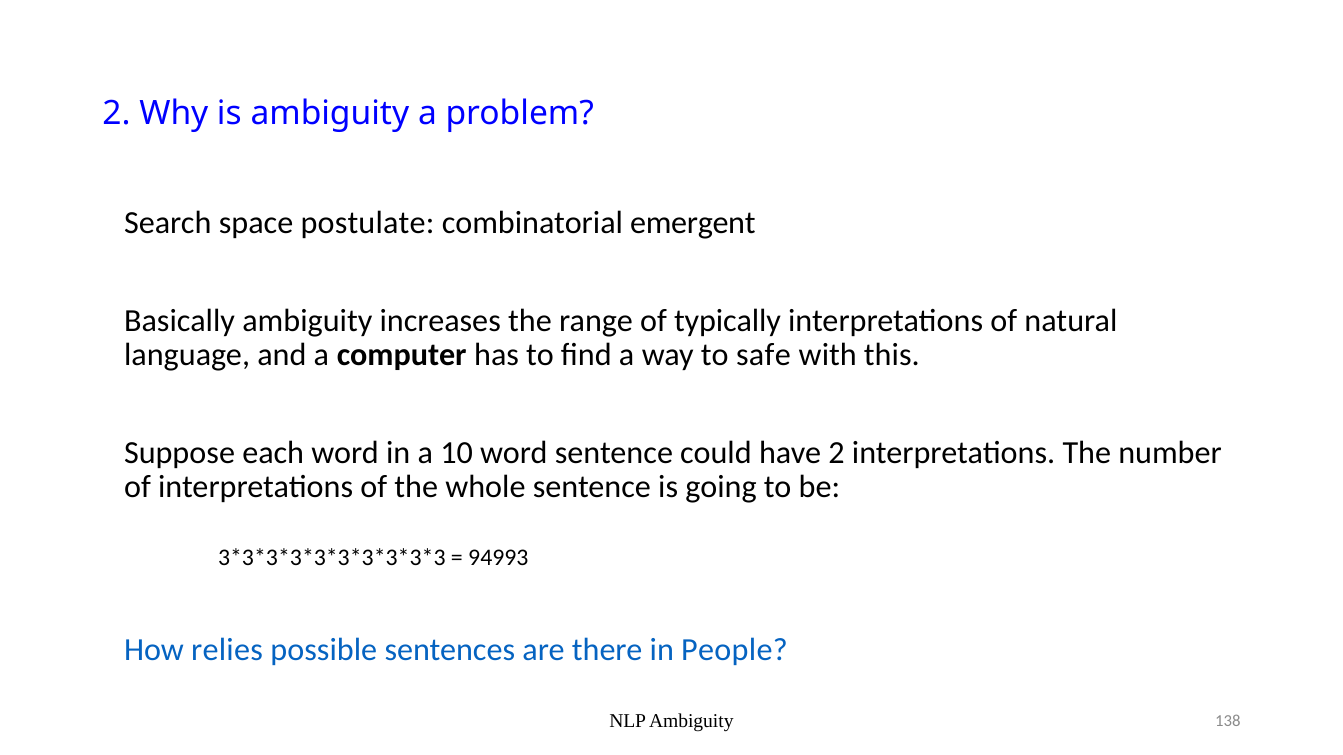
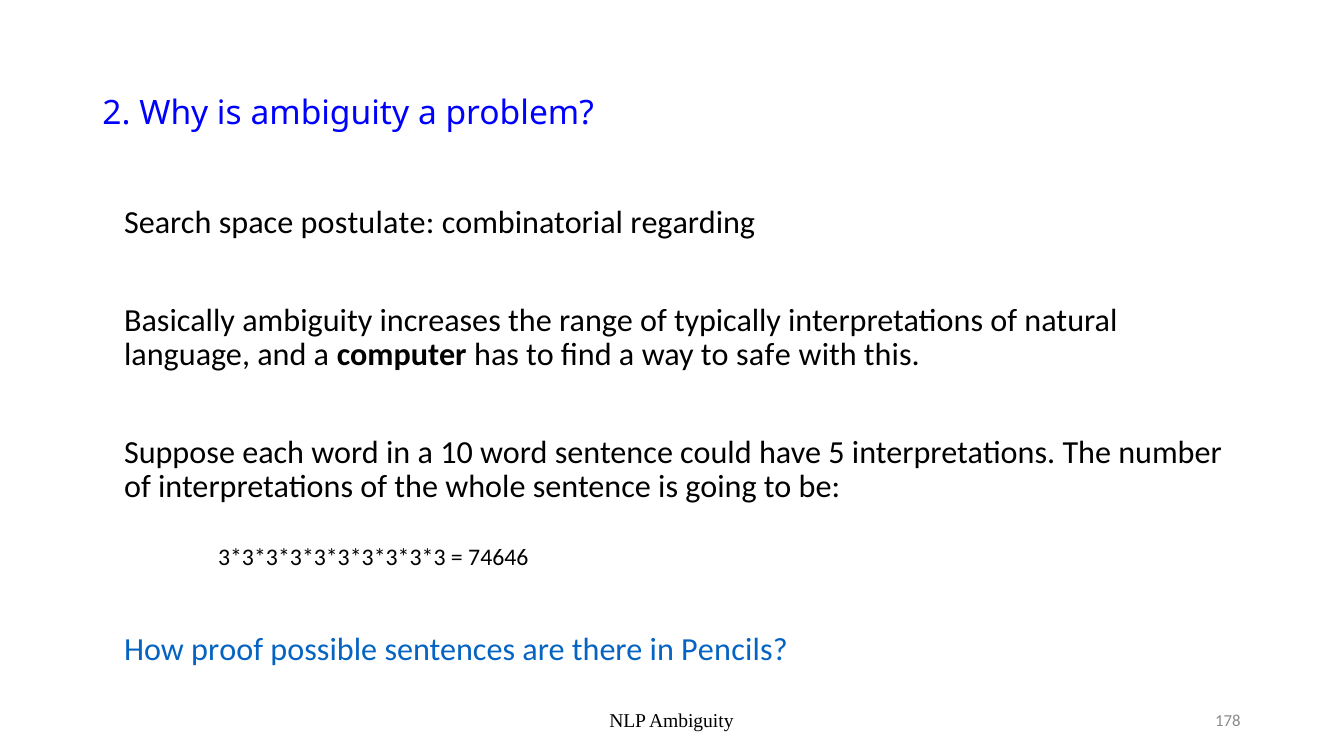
emergent: emergent -> regarding (693, 223)
have 2: 2 -> 5 (836, 453)
94993: 94993 -> 74646 (498, 558)
relies: relies -> proof (227, 650)
People: People -> Pencils (735, 650)
138: 138 -> 178 (1228, 721)
